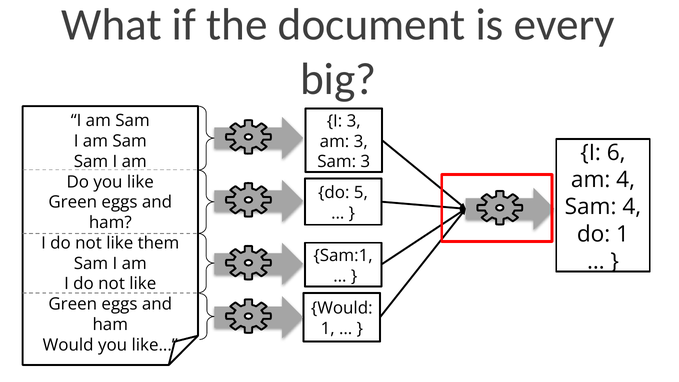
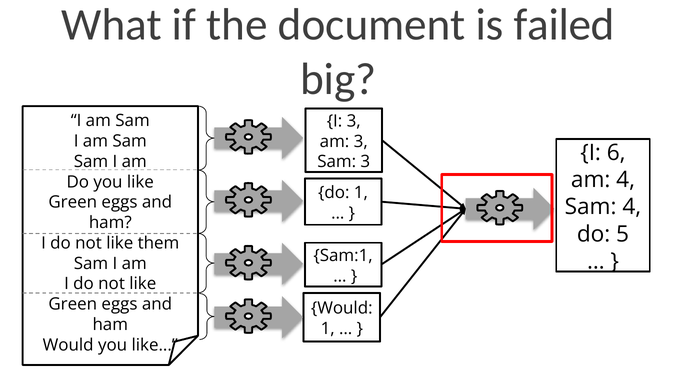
every: every -> failed (564, 25)
do 5: 5 -> 1 (361, 193)
do 1: 1 -> 5 (623, 234)
